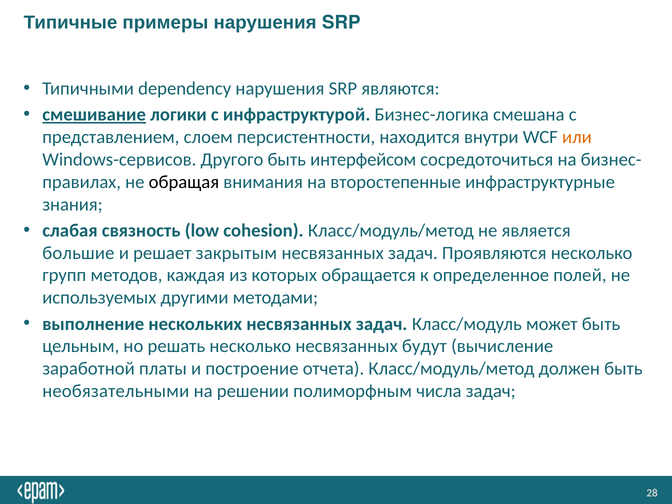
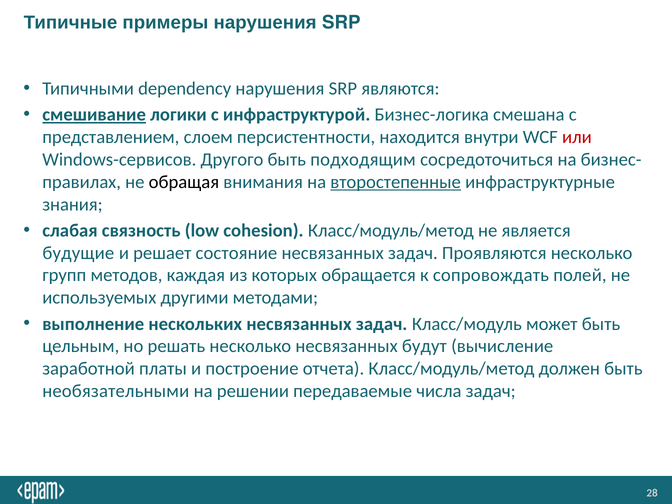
или colour: orange -> red (577, 137)
интерфейсом: интерфейсом -> подходящим (363, 160)
второстепенные underline: none -> present (396, 182)
большие: большие -> будущие (78, 253)
закрытым: закрытым -> состояние (236, 253)
определенное: определенное -> сопровождать (491, 275)
полиморфным: полиморфным -> передаваемые (353, 391)
